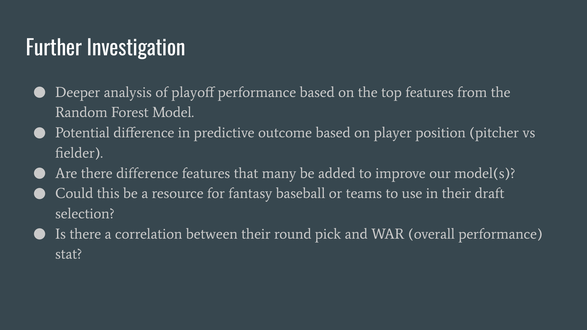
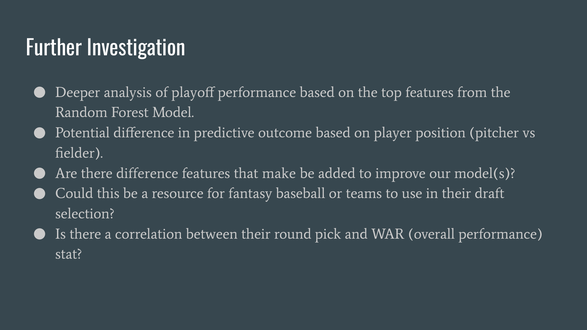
many: many -> make (279, 173)
